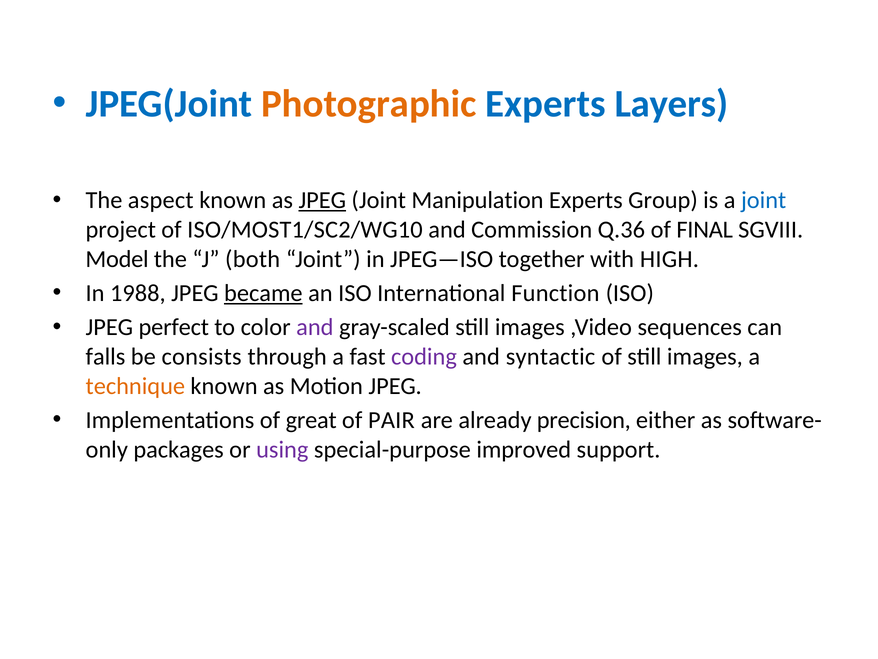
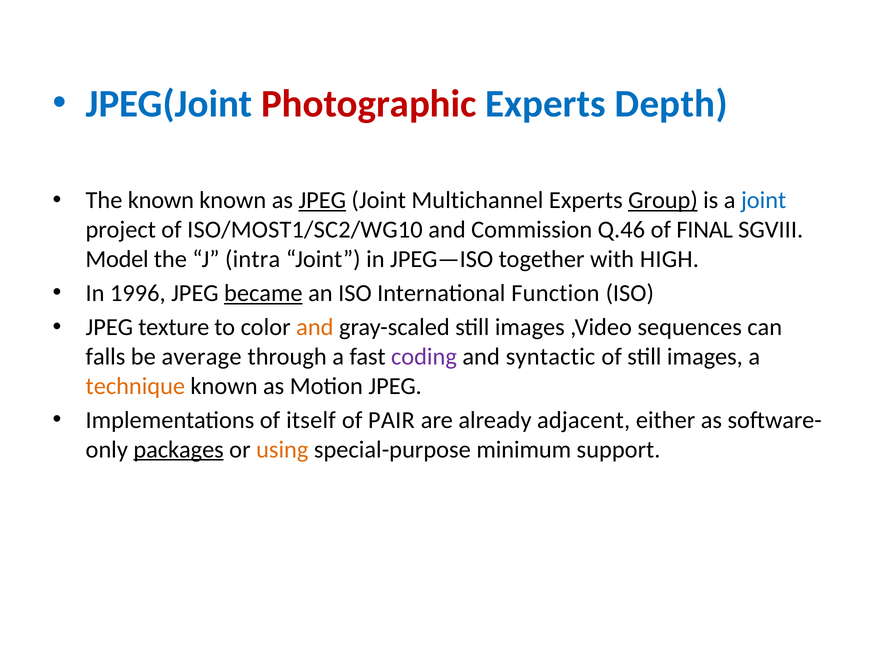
Photographic colour: orange -> red (369, 104)
Layers: Layers -> Depth (671, 104)
The aspect: aspect -> known (161, 200)
Manipulation: Manipulation -> Multichannel (477, 200)
Group underline: none -> present (663, 200)
Q.36: Q.36 -> Q.46 (621, 230)
both: both -> intra (253, 259)
1988: 1988 -> 1996 (138, 293)
perfect: perfect -> texture (174, 327)
and colour: purple -> orange (315, 327)
consists: consists -> average (202, 356)
great: great -> itself (311, 420)
precision: precision -> adjacent (584, 420)
packages underline: none -> present (179, 449)
using colour: purple -> orange (282, 449)
improved: improved -> minimum (524, 449)
